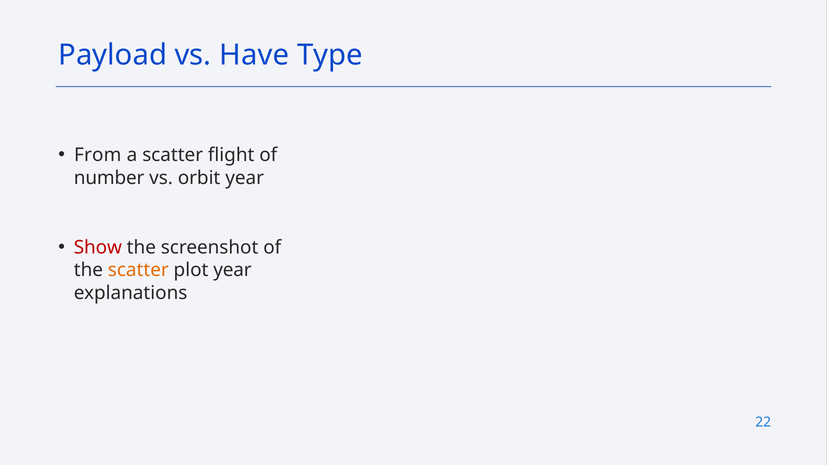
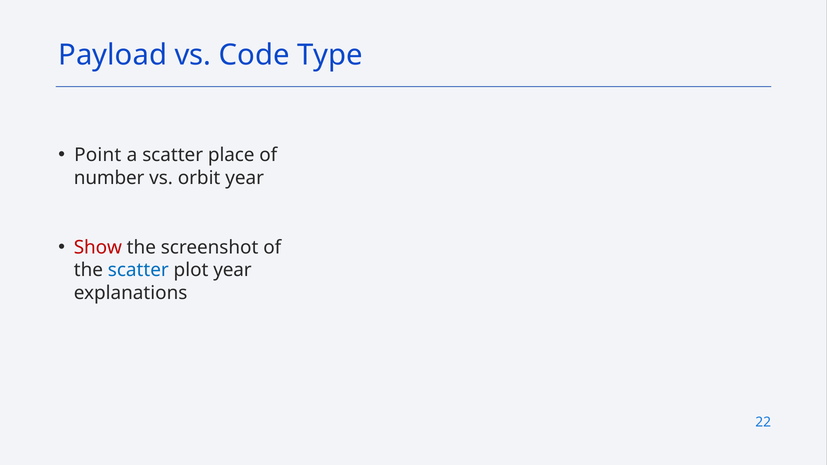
Have: Have -> Code (254, 55)
From: From -> Point (98, 155)
flight: flight -> place (231, 155)
scatter colour: orange -> blue (138, 270)
